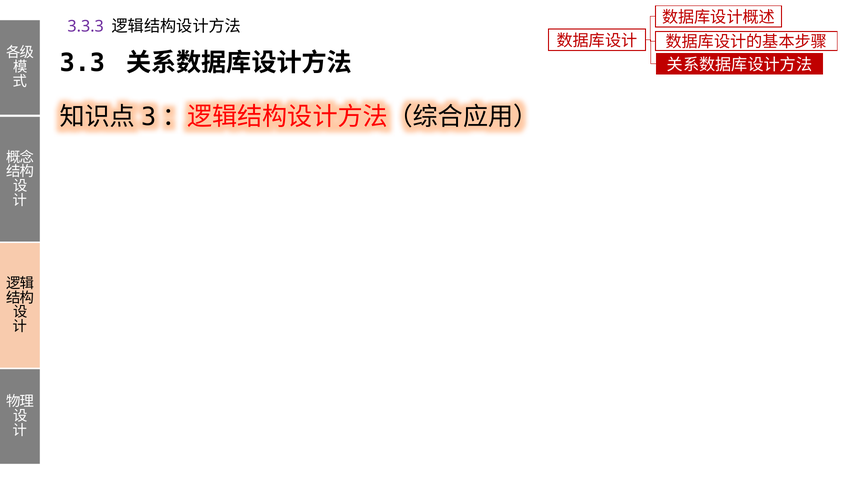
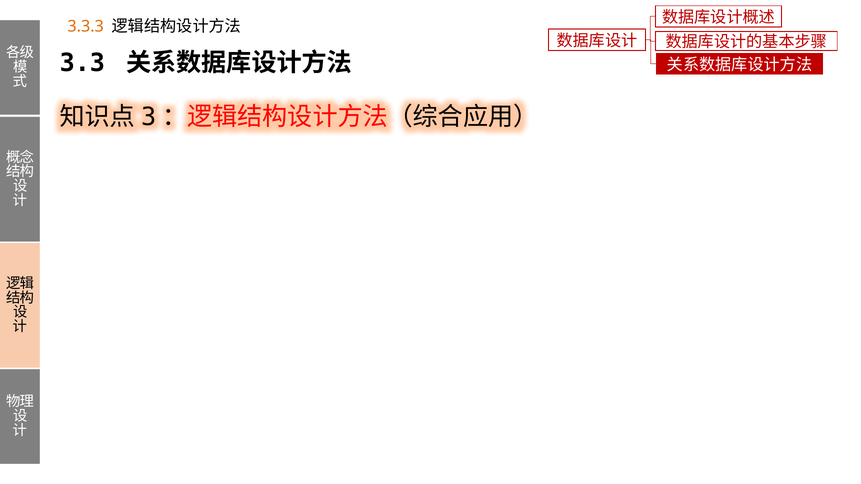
3.3.3 colour: purple -> orange (86, 26)
